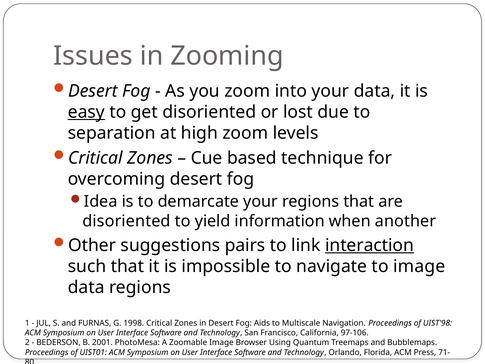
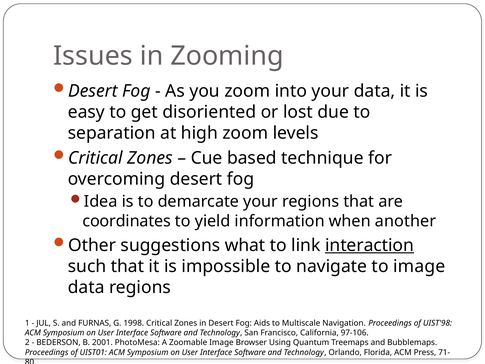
easy underline: present -> none (86, 112)
disoriented: disoriented -> coordinates (127, 221)
pairs: pairs -> what (245, 245)
